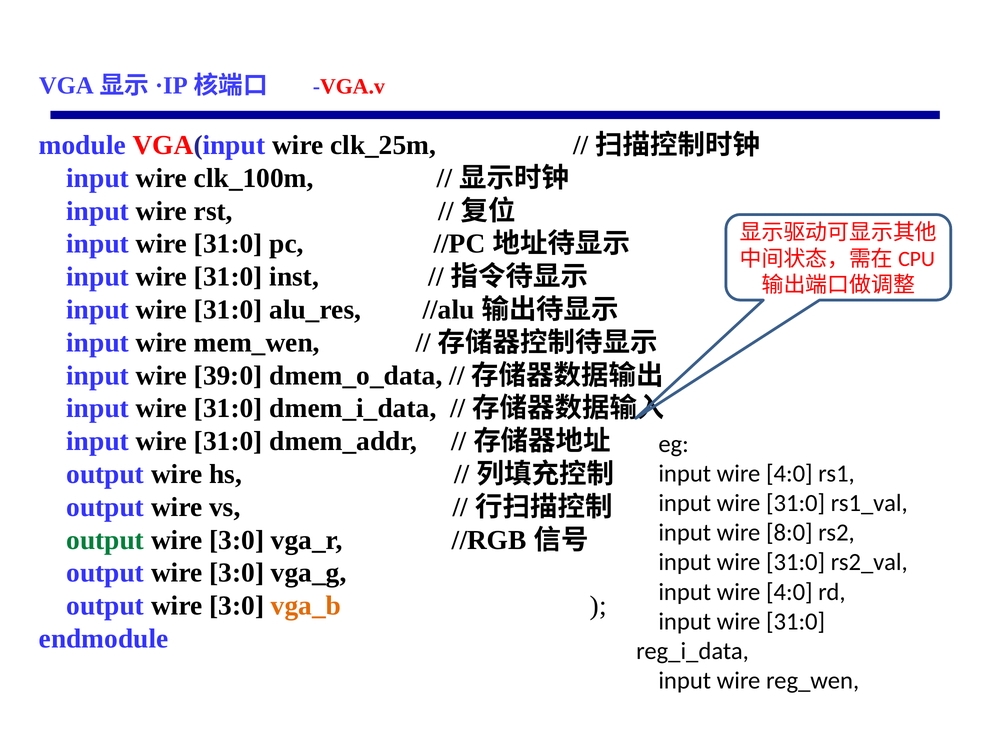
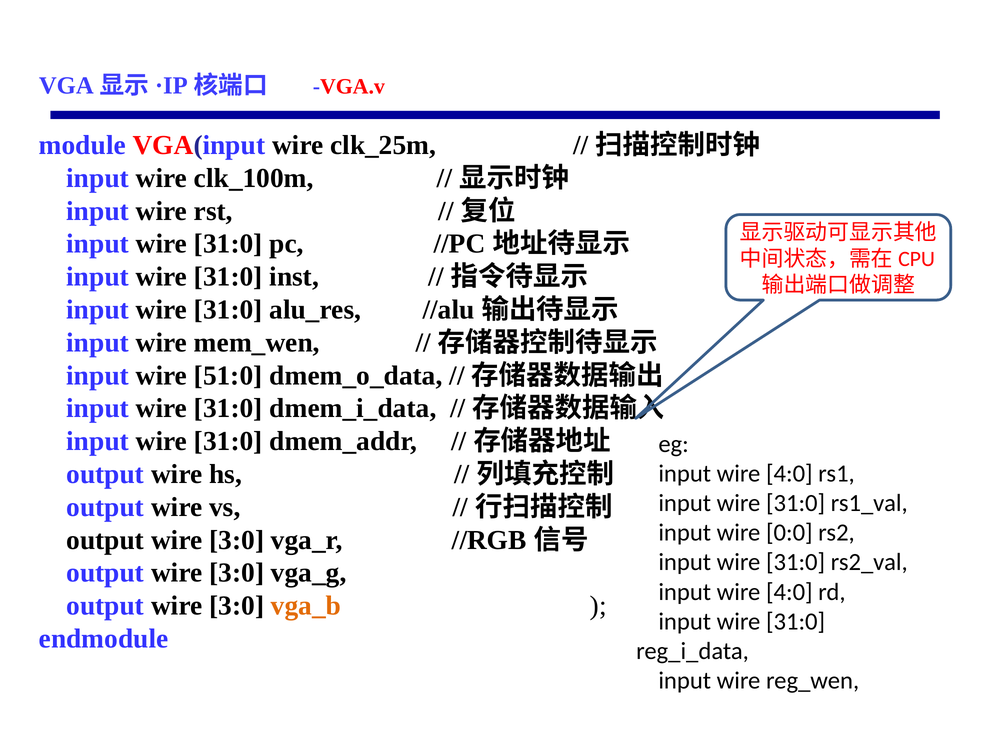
39:0: 39:0 -> 51:0 (228, 376)
8:0: 8:0 -> 0:0 (789, 533)
output colour: green -> black (105, 540)
